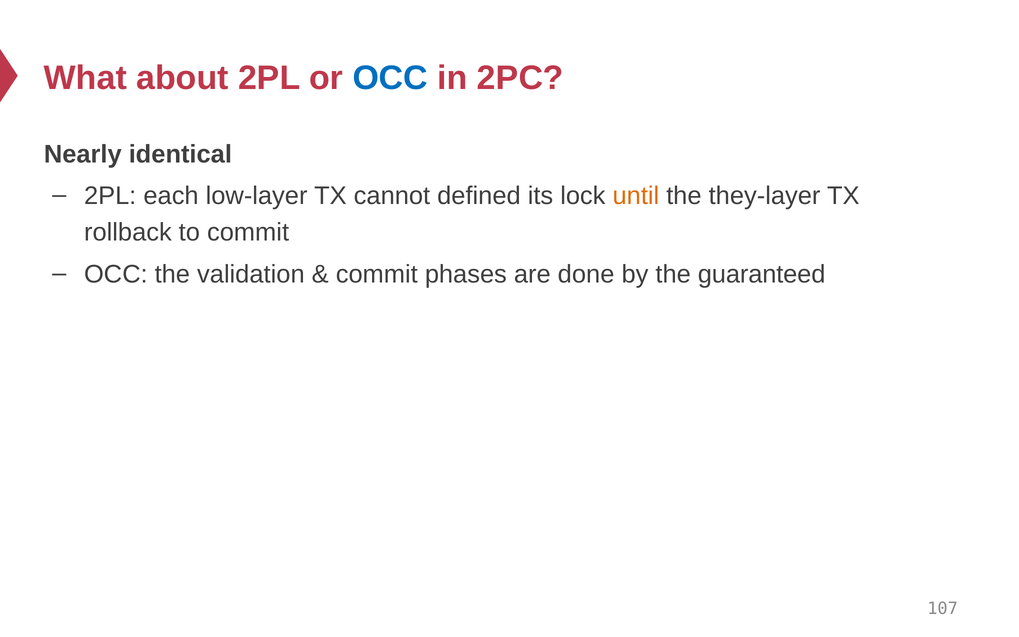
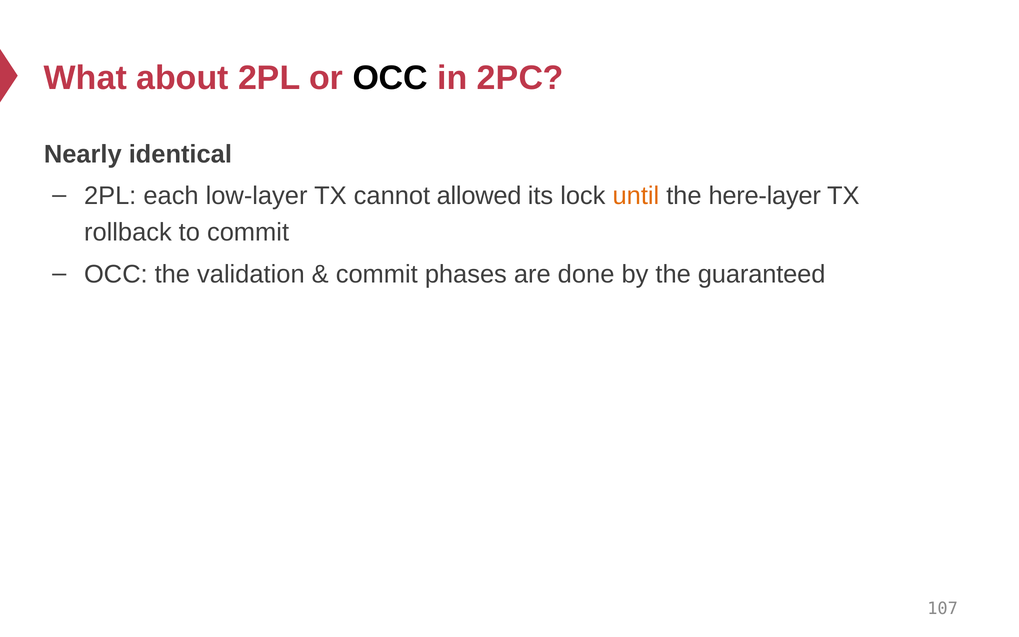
OCC colour: blue -> black (390, 78)
defined: defined -> allowed (479, 196)
they-layer: they-layer -> here-layer (765, 196)
